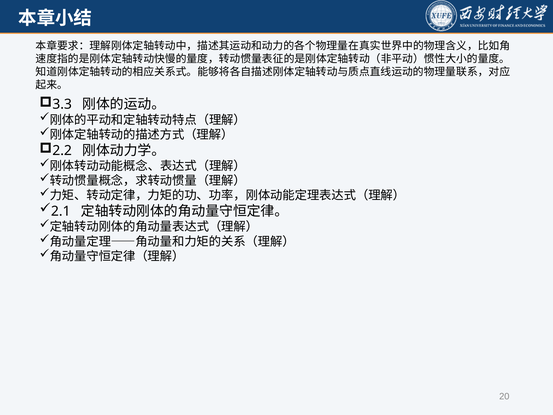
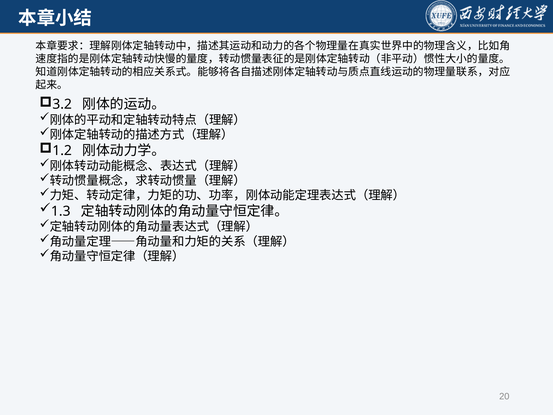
3.3: 3.3 -> 3.2 (62, 104)
2.2: 2.2 -> 1.2 (62, 150)
2.1: 2.1 -> 1.3 (61, 211)
